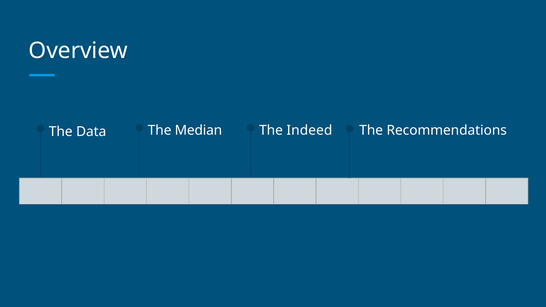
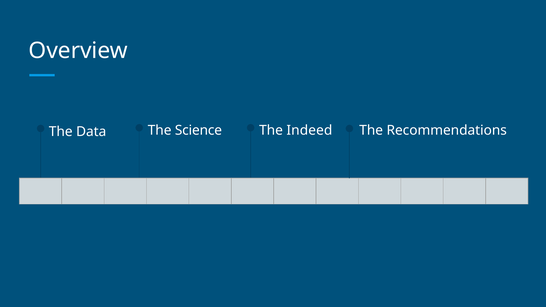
Median: Median -> Science (198, 130)
